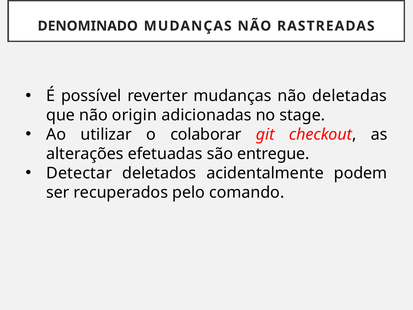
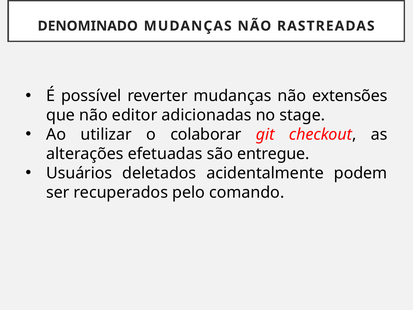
deletadas: deletadas -> extensões (350, 96)
origin: origin -> editor (135, 115)
Detectar: Detectar -> Usuários (79, 173)
